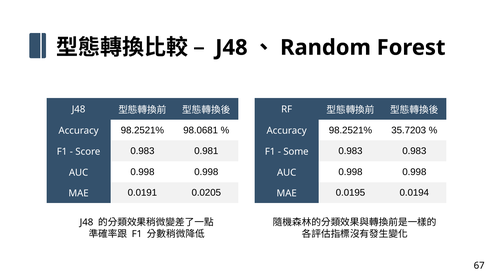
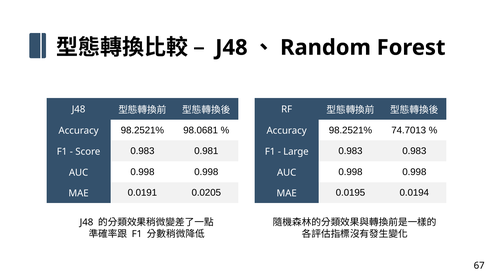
35.7203: 35.7203 -> 74.7013 (409, 130)
Some: Some -> Large (296, 152)
